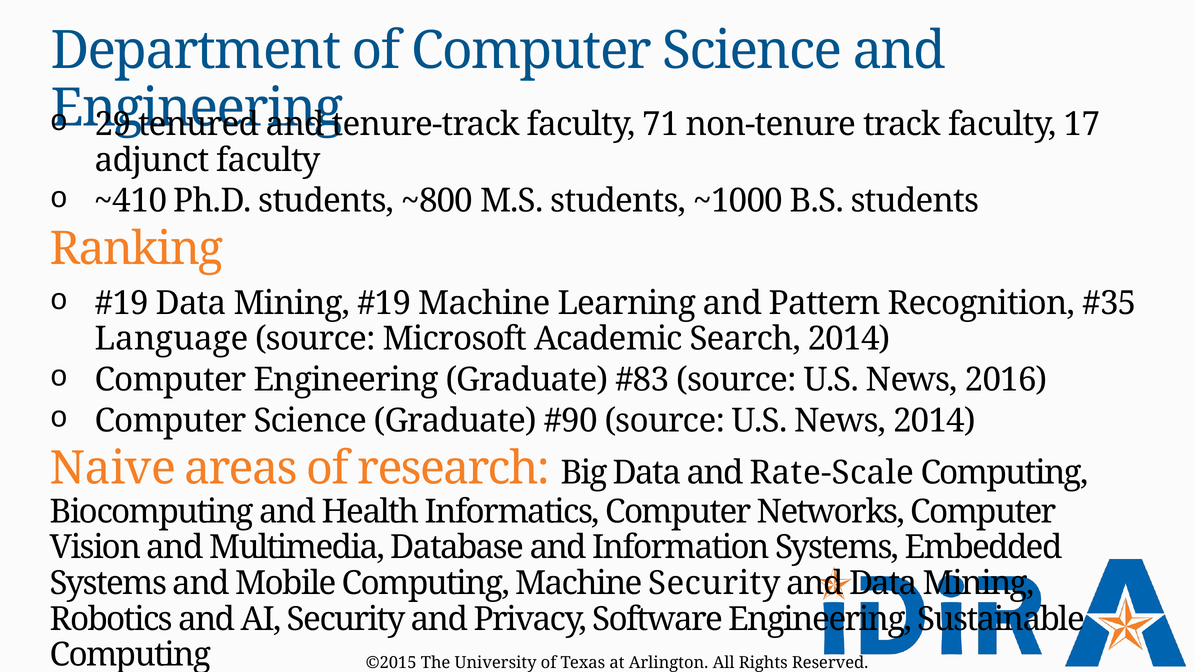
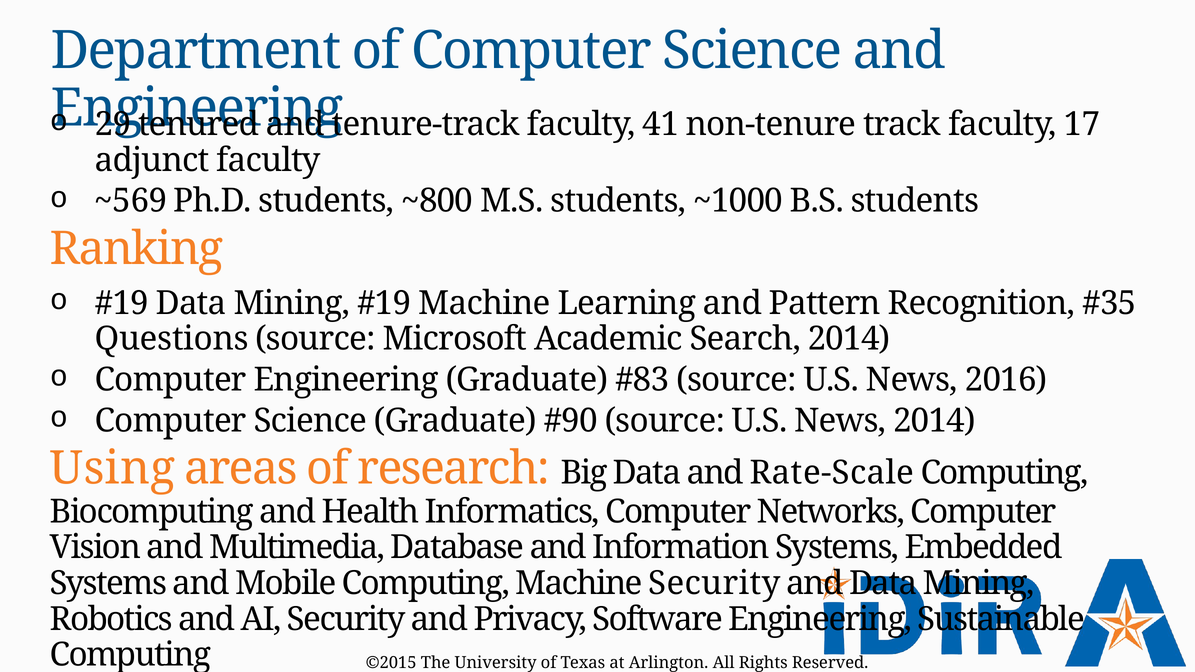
71: 71 -> 41 (661, 124)
~410: ~410 -> ~569 (131, 201)
Language: Language -> Questions (172, 339)
Naive: Naive -> Using (113, 469)
